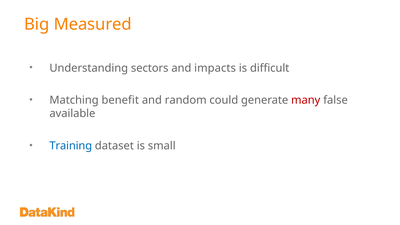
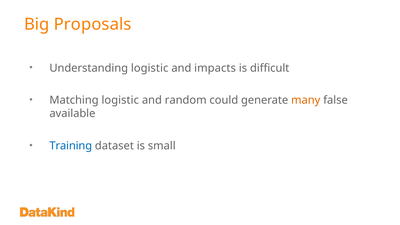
Measured: Measured -> Proposals (93, 24)
Understanding sectors: sectors -> logistic (150, 68)
Matching benefit: benefit -> logistic (120, 100)
many colour: red -> orange (306, 100)
